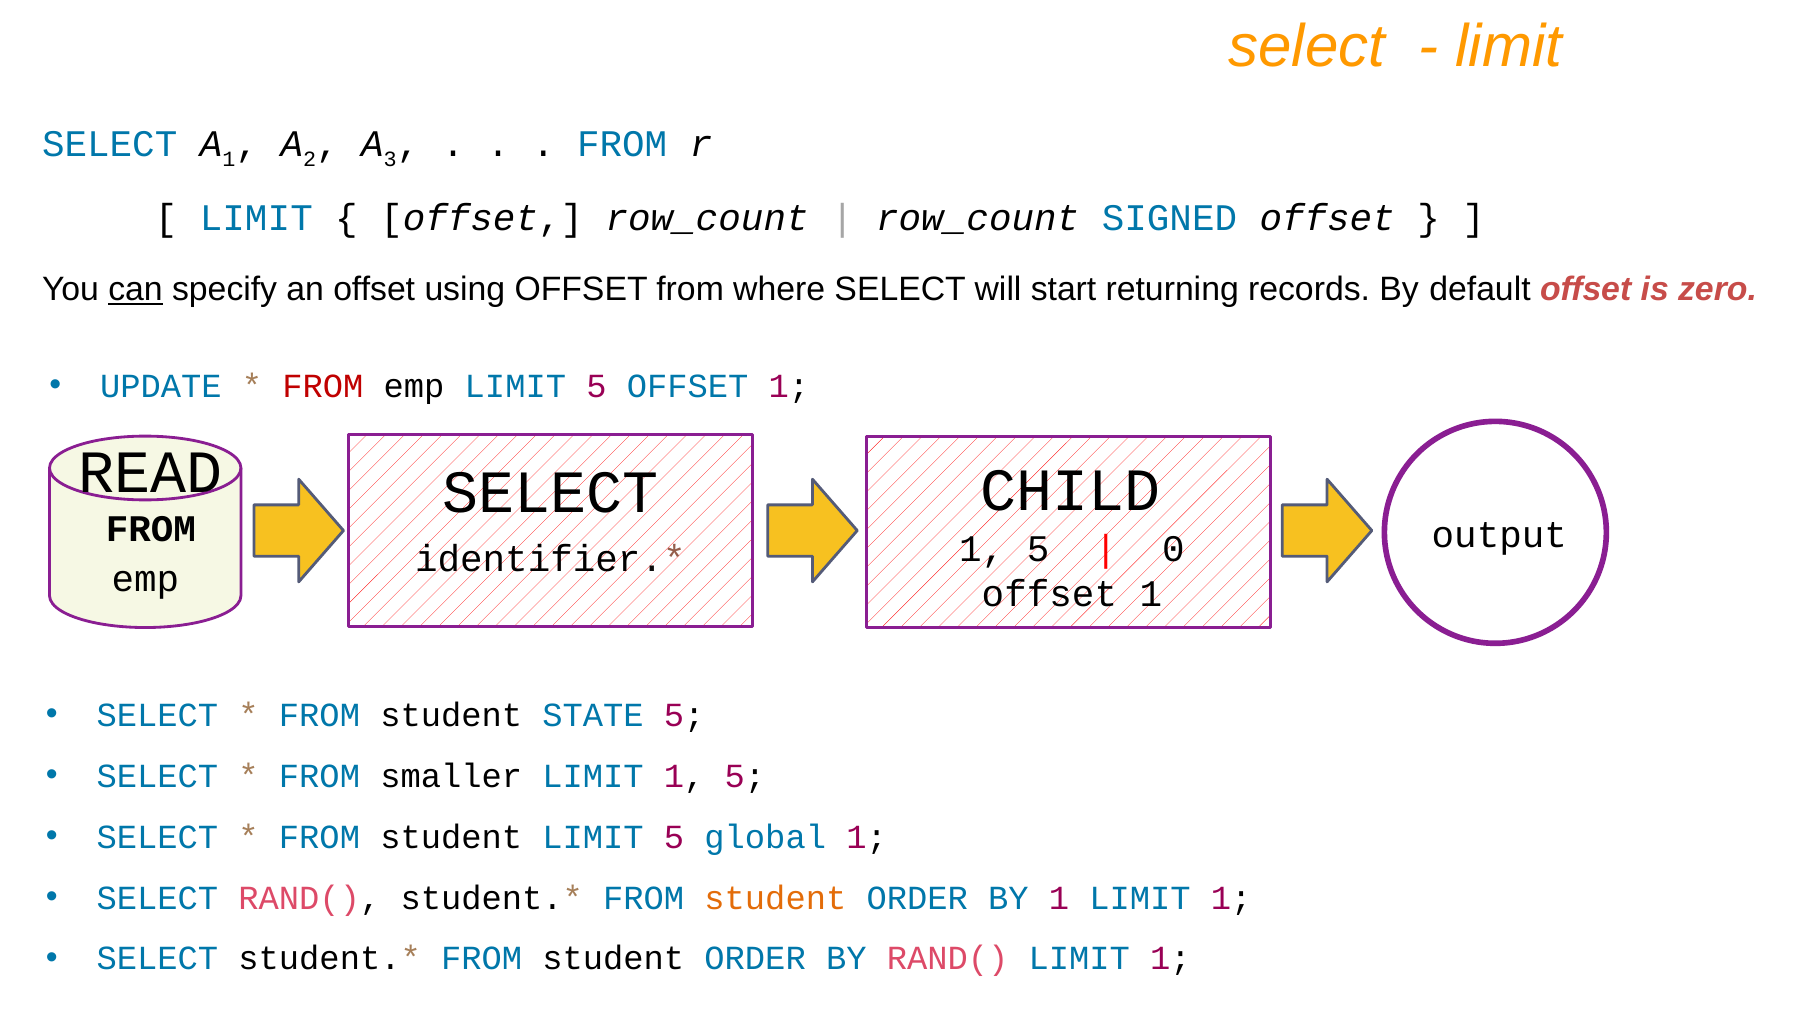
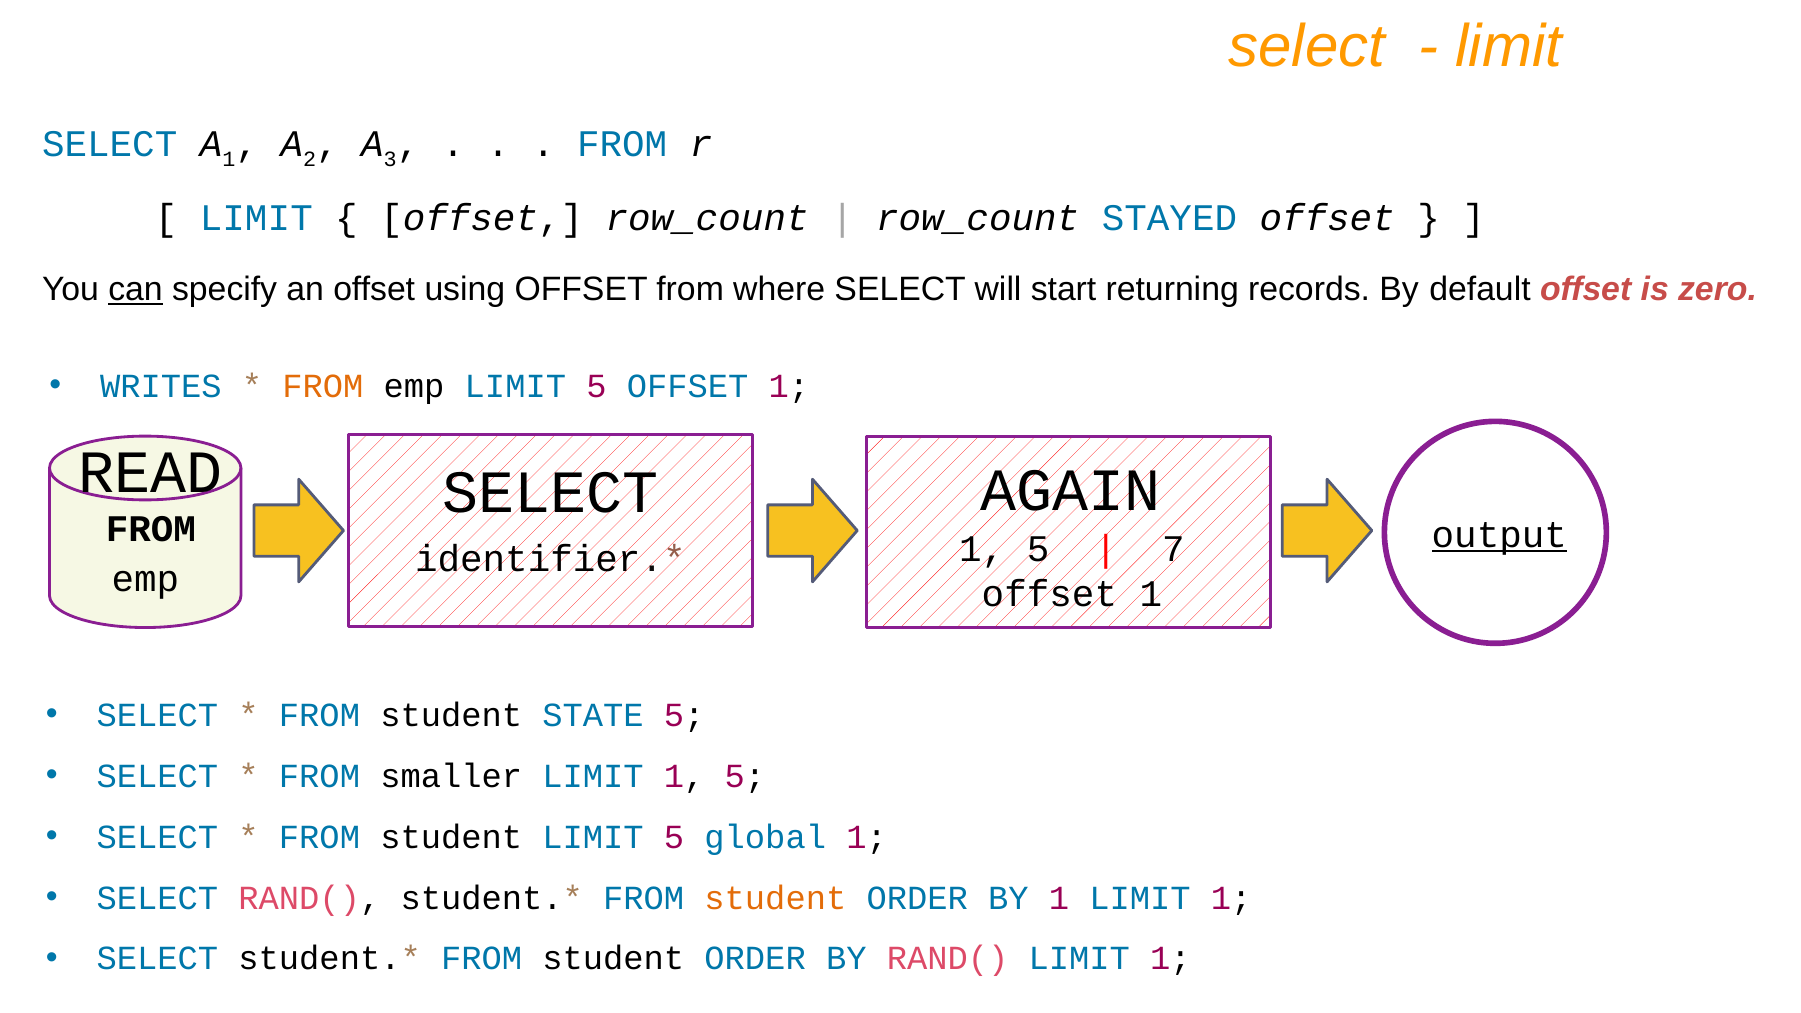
SIGNED: SIGNED -> STAYED (1169, 218)
UPDATE: UPDATE -> WRITES (161, 386)
FROM colour: red -> orange (323, 386)
CHILD: CHILD -> AGAIN (1070, 491)
output underline: none -> present (1499, 535)
0: 0 -> 7 (1173, 549)
